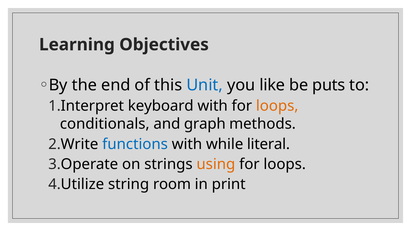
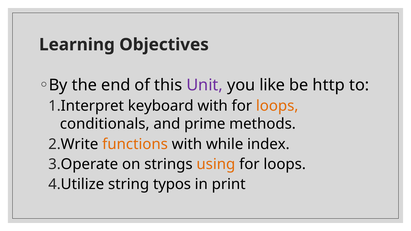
Unit colour: blue -> purple (205, 85)
puts: puts -> http (329, 85)
graph: graph -> prime (205, 124)
functions colour: blue -> orange (135, 144)
literal: literal -> index (268, 144)
room: room -> typos (172, 184)
